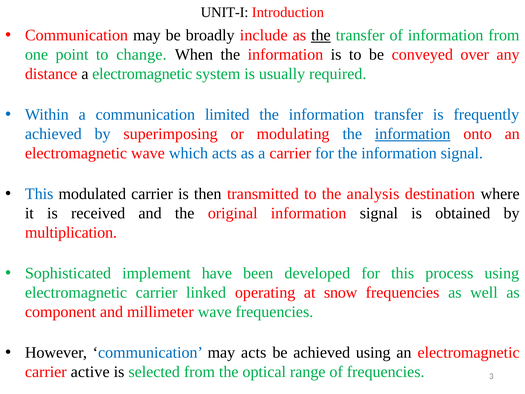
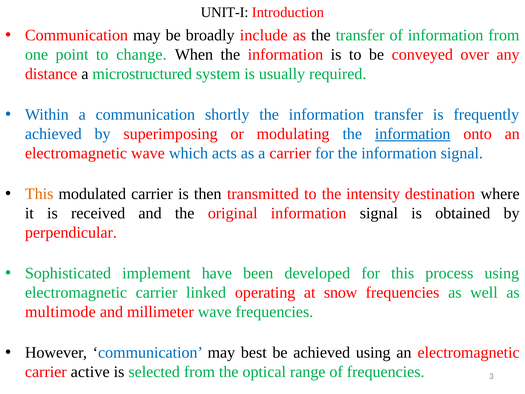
the underline: present -> none (321, 35)
a electromagnetic: electromagnetic -> microstructured (142, 74)
limited: limited -> shortly (227, 115)
This colour: blue -> orange (39, 194)
analysis: analysis -> intensity (373, 194)
multiplication: multiplication -> perpendicular (71, 232)
component: component -> multimode (60, 312)
may acts: acts -> best (254, 352)
